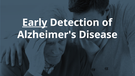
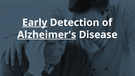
Alzheimer's underline: none -> present (47, 35)
